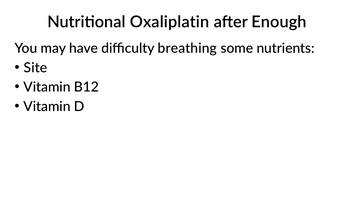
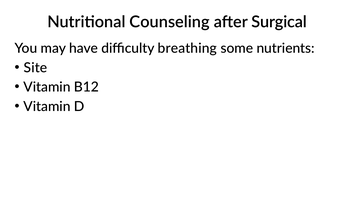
Oxaliplatin: Oxaliplatin -> Counseling (170, 22)
Enough: Enough -> Surgical (279, 22)
